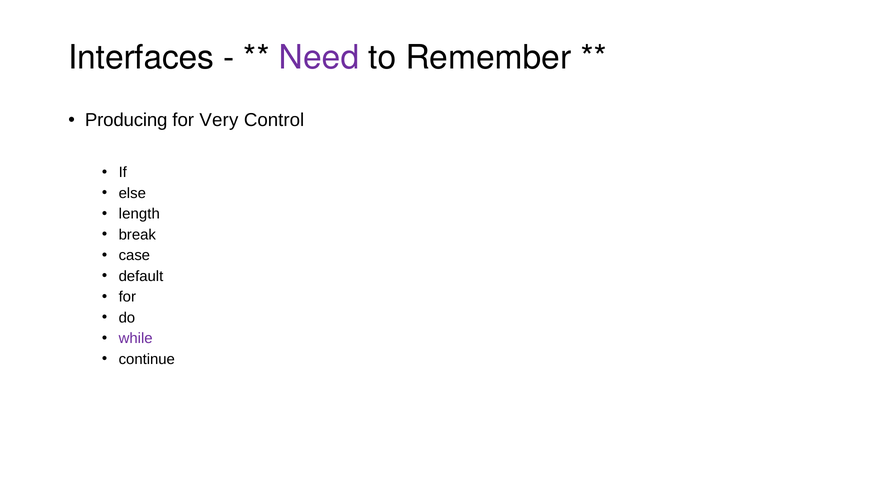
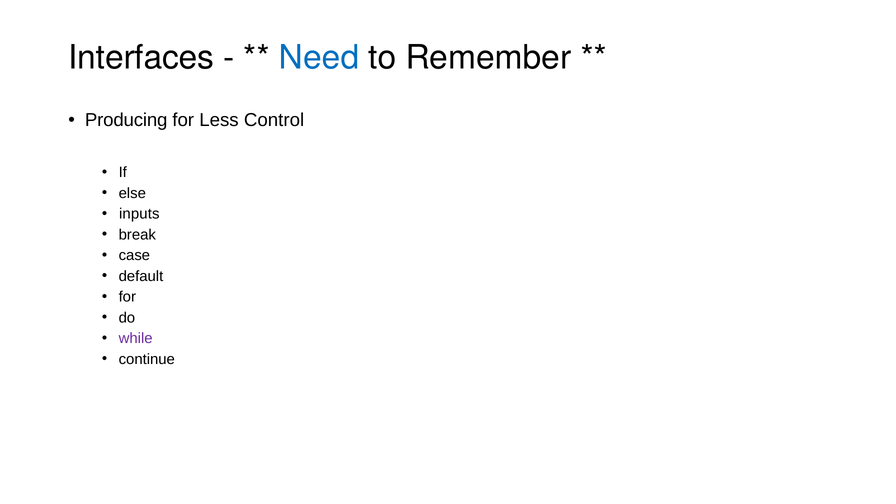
Need colour: purple -> blue (319, 58)
Very: Very -> Less (219, 120)
length: length -> inputs (139, 214)
